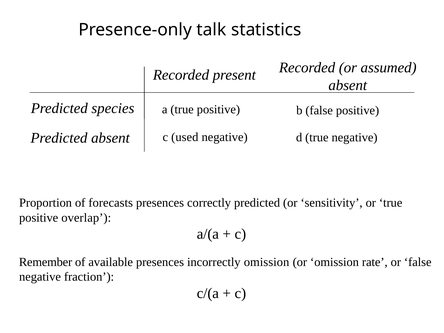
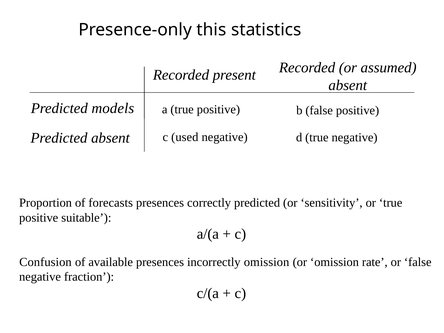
talk: talk -> this (211, 30)
species: species -> models (113, 108)
overlap: overlap -> suitable (86, 218)
Remember: Remember -> Confusion (45, 262)
